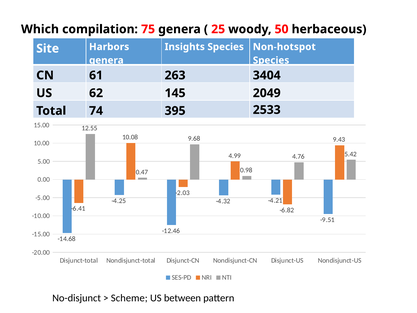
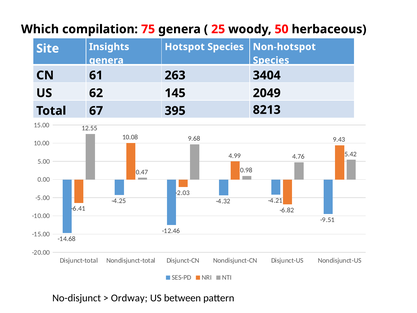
Insights: Insights -> Hotspot (185, 47)
Harbors: Harbors -> Insights (109, 47)
74: 74 -> 67 (96, 111)
2533: 2533 -> 8213 (267, 110)
Scheme: Scheme -> Ordway (129, 298)
